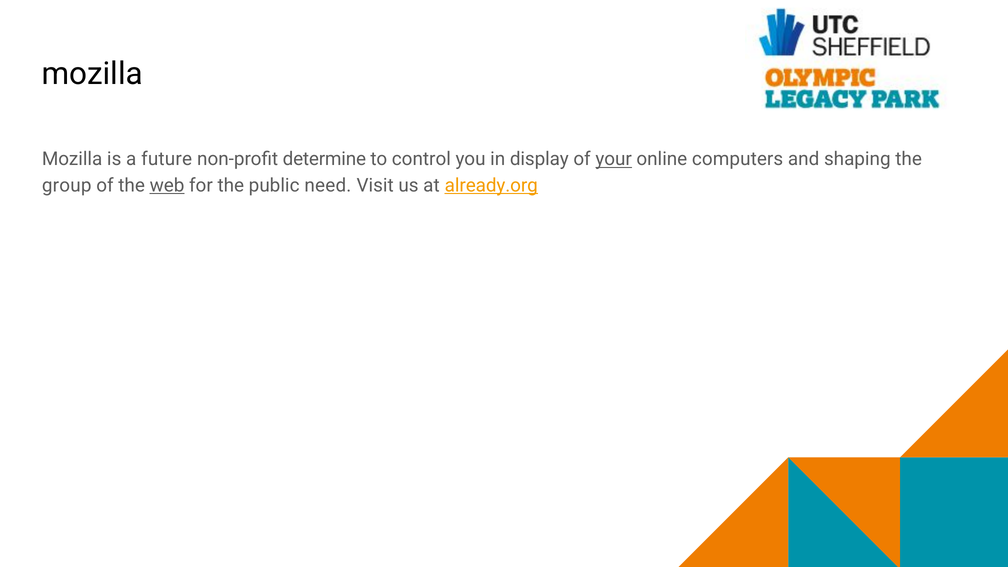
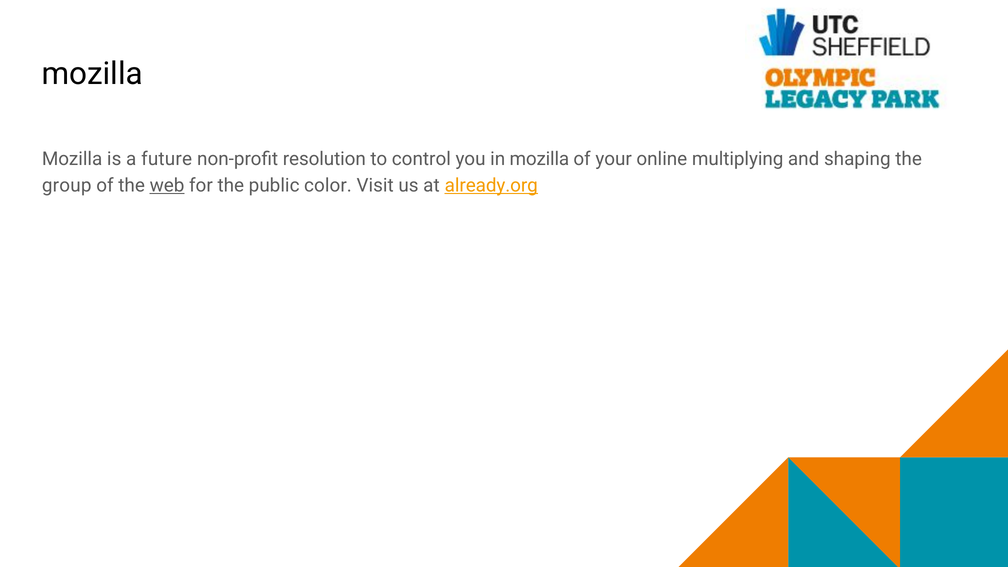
determine: determine -> resolution (324, 159)
in display: display -> mozilla (539, 159)
your underline: present -> none (614, 159)
computers: computers -> multiplying (738, 159)
need: need -> color (328, 185)
